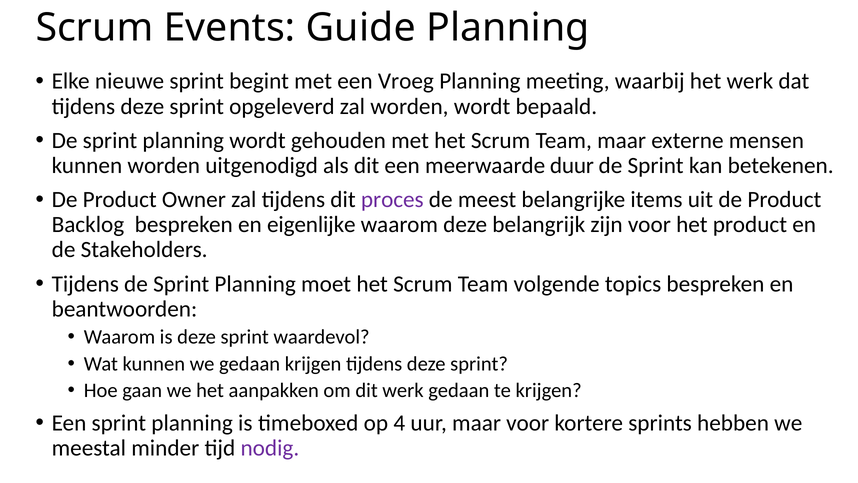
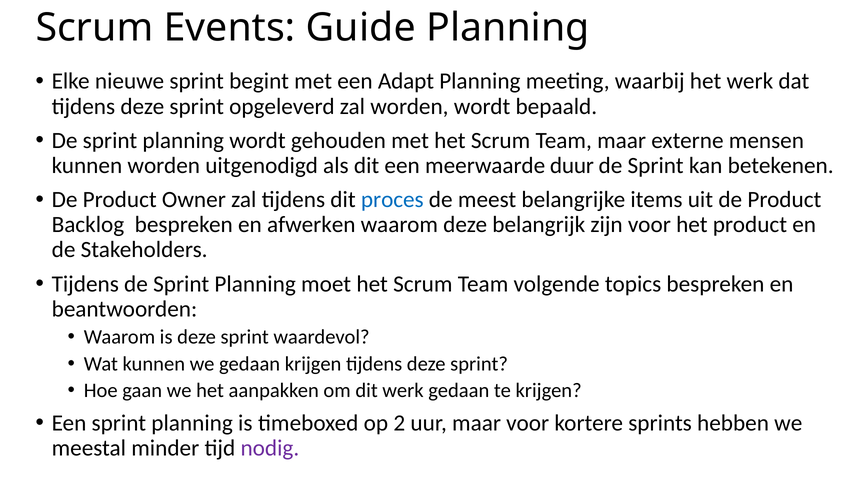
Vroeg: Vroeg -> Adapt (406, 81)
proces colour: purple -> blue (392, 199)
eigenlijke: eigenlijke -> afwerken (311, 225)
4: 4 -> 2 (399, 423)
